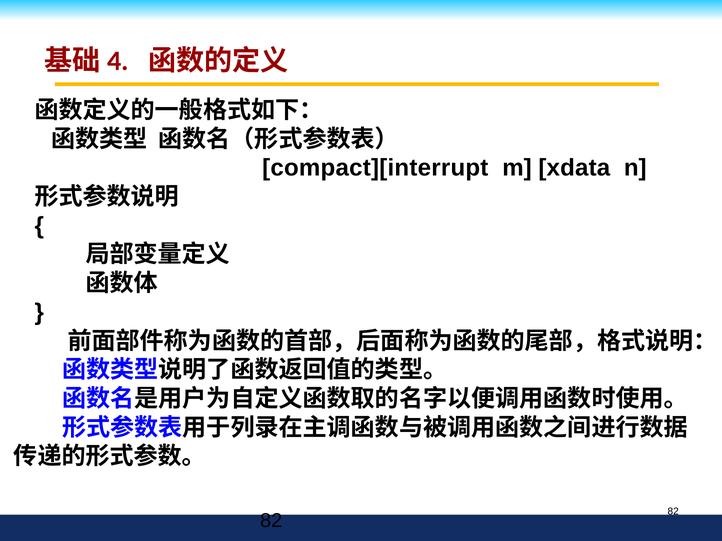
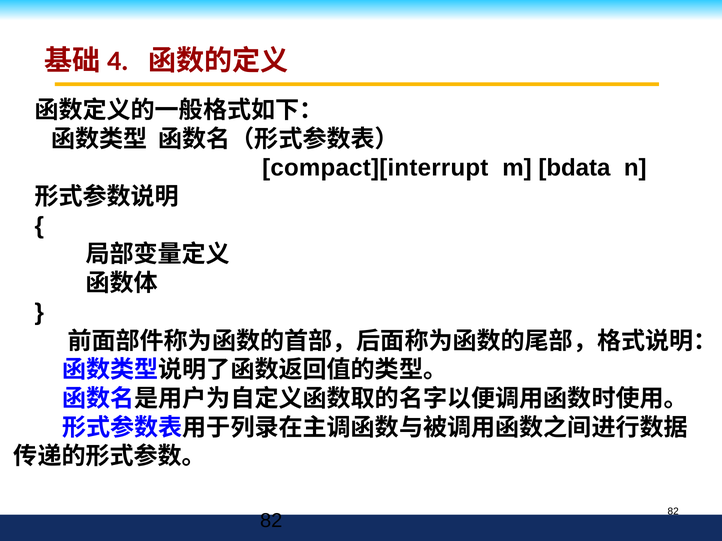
xdata: xdata -> bdata (574, 168)
